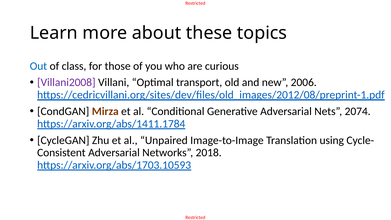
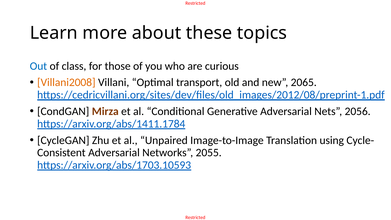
Villani2008 colour: purple -> orange (66, 82)
2006: 2006 -> 2065 (304, 82)
2074: 2074 -> 2056 (358, 111)
2018: 2018 -> 2055 (209, 153)
